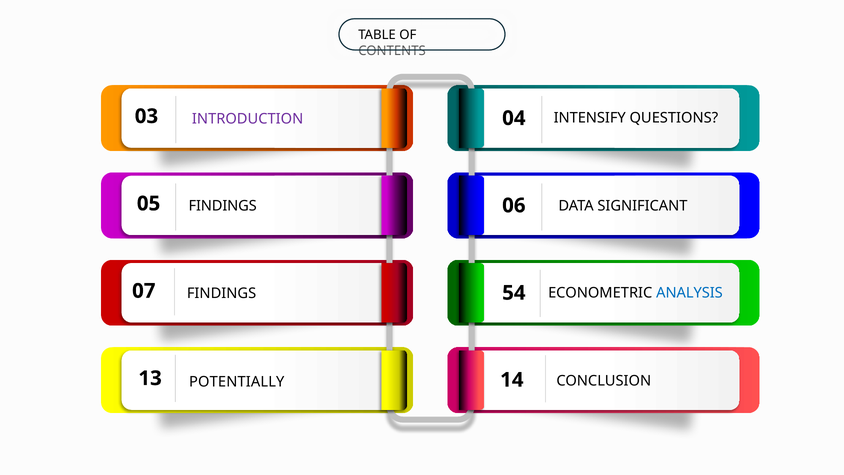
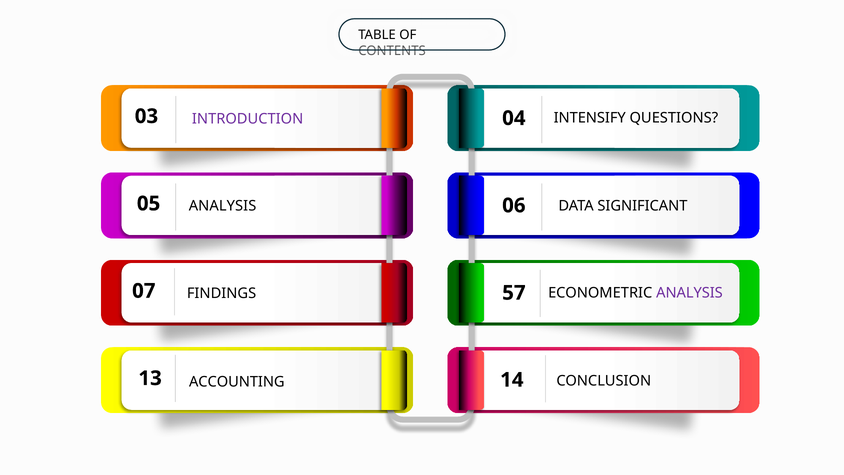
05 FINDINGS: FINDINGS -> ANALYSIS (223, 206)
54: 54 -> 57 (514, 293)
ANALYSIS colour: blue -> purple (689, 293)
POTENTIALLY: POTENTIALLY -> ACCOUNTING (237, 382)
